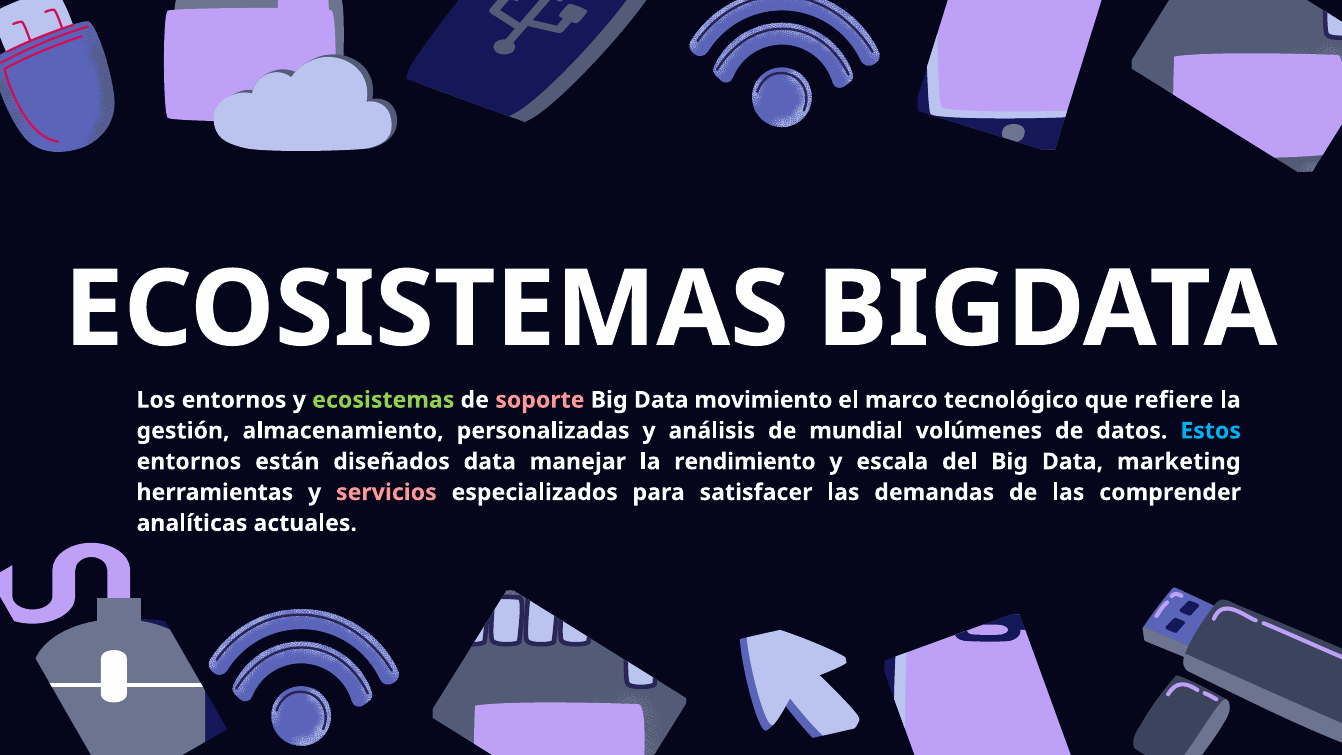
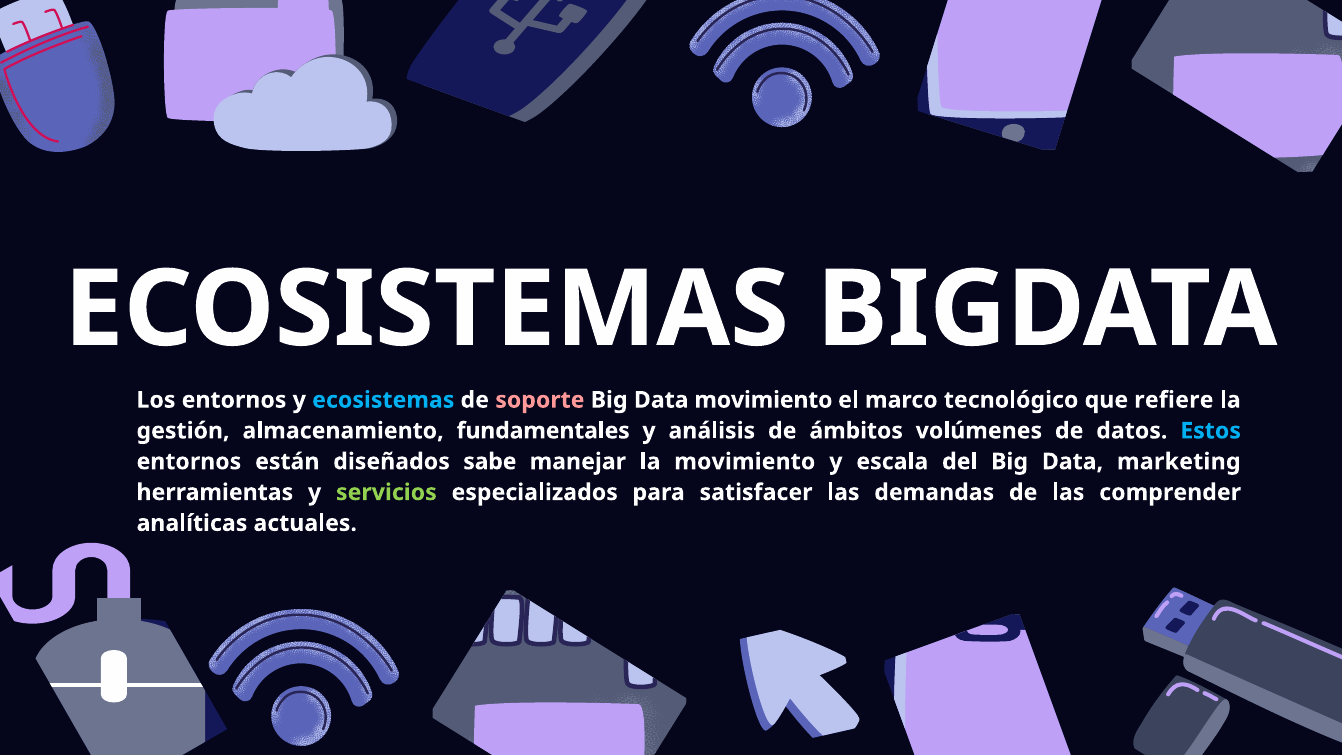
ecosistemas colour: light green -> light blue (383, 400)
personalizadas: personalizadas -> fundamentales (543, 431)
mundial: mundial -> ámbitos (856, 431)
diseñados data: data -> sabe (490, 462)
la rendimiento: rendimiento -> movimiento (745, 462)
servicios colour: pink -> light green (386, 492)
